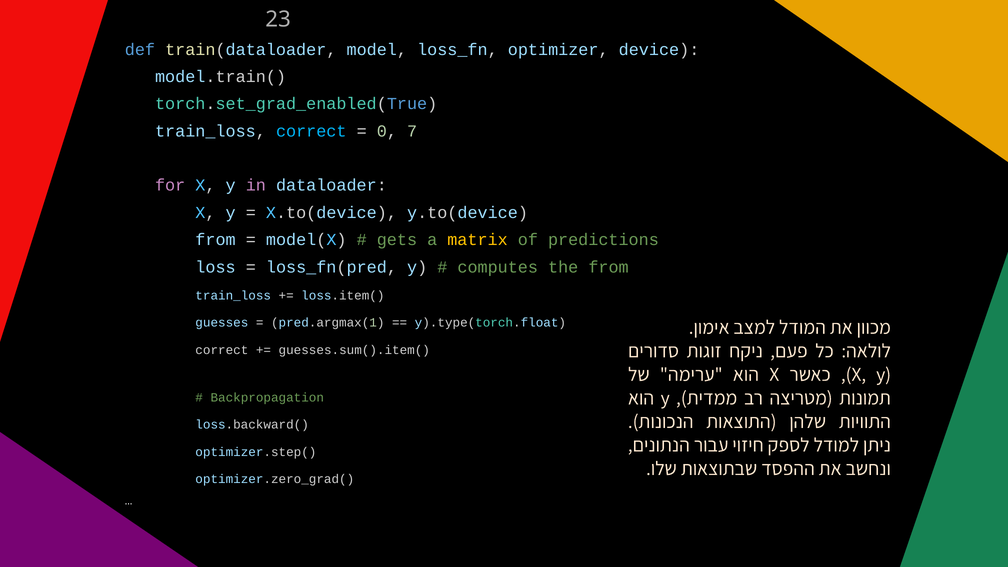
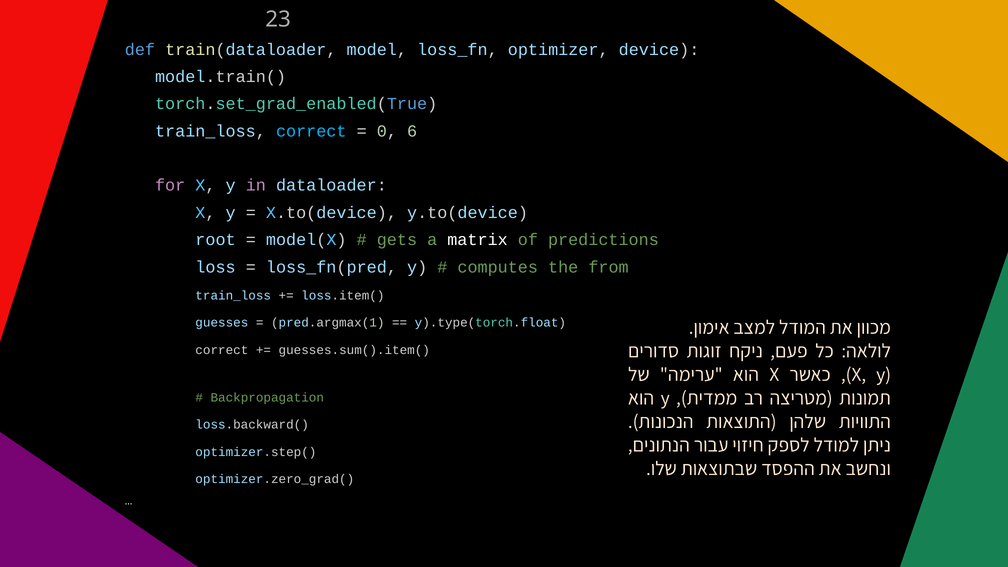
7: 7 -> 6 (412, 131)
from: from -> root (216, 240)
matrix colour: yellow -> white (478, 240)
